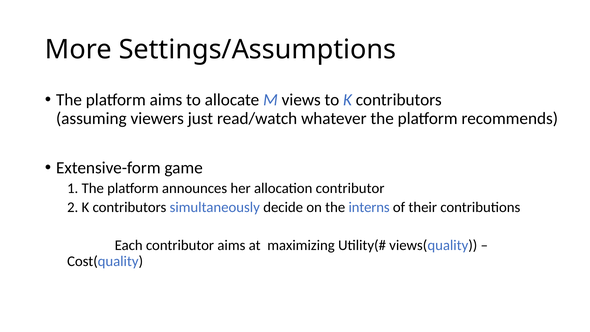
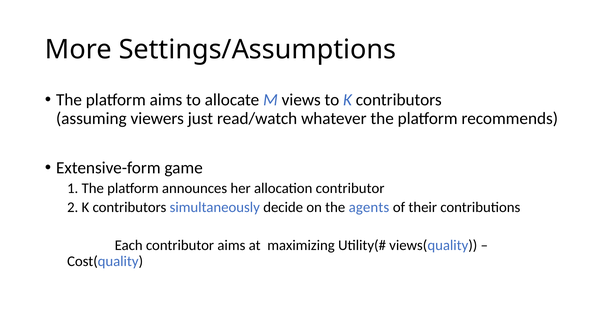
interns: interns -> agents (369, 207)
